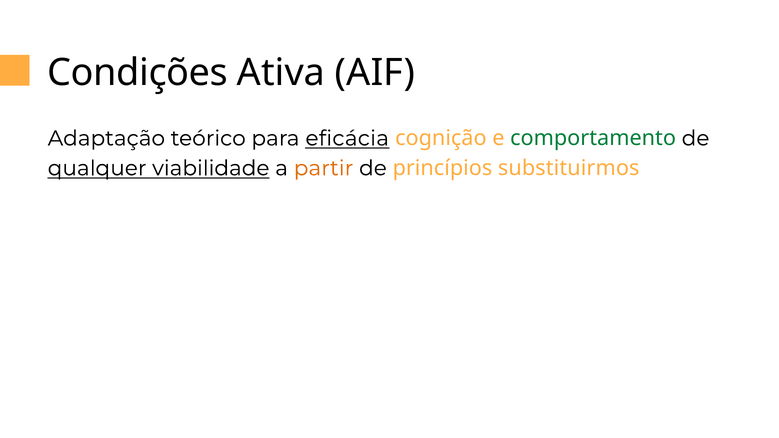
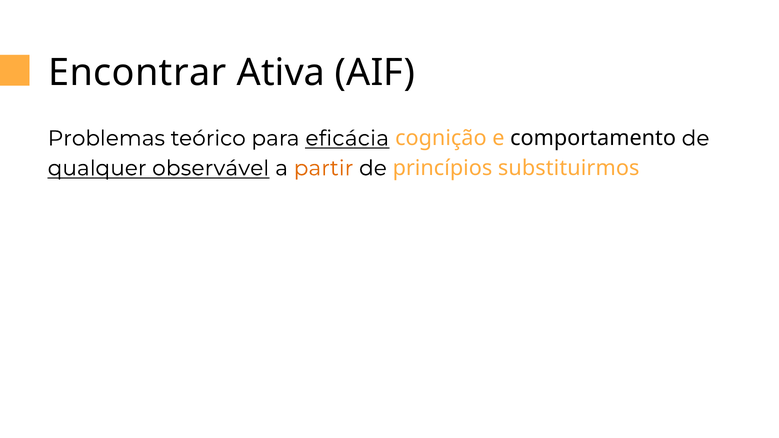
Condições: Condições -> Encontrar (137, 73)
Adaptação: Adaptação -> Problemas (106, 138)
comportamento colour: green -> black (593, 138)
viabilidade: viabilidade -> observável (211, 168)
